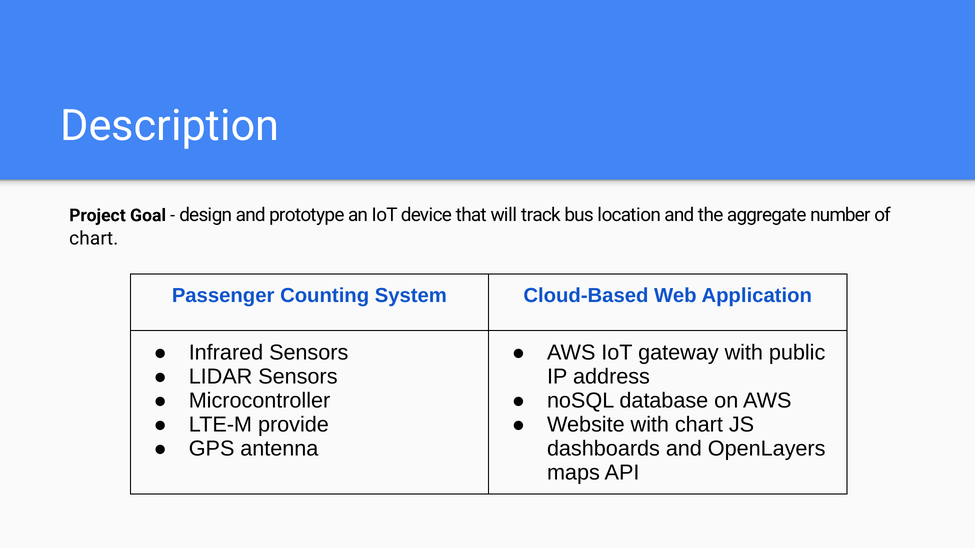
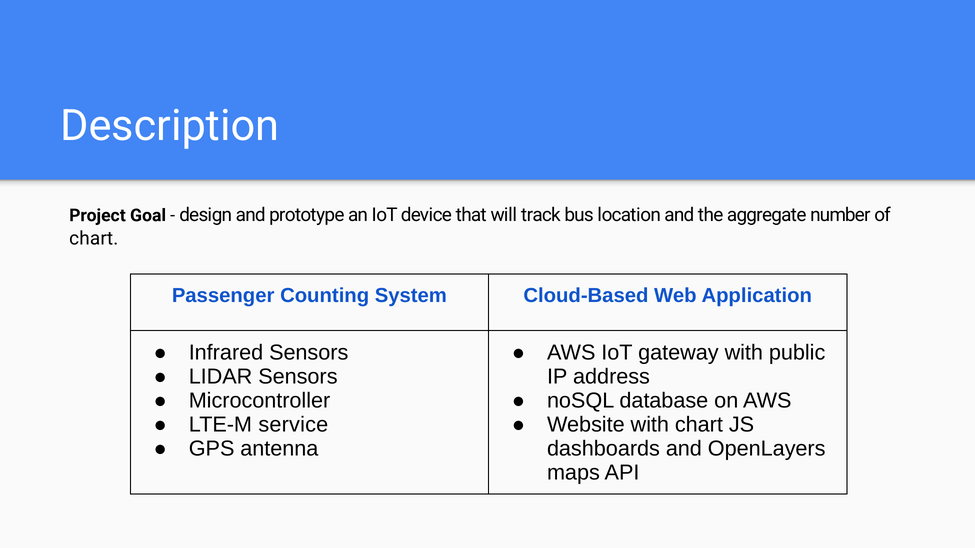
provide: provide -> service (293, 425)
